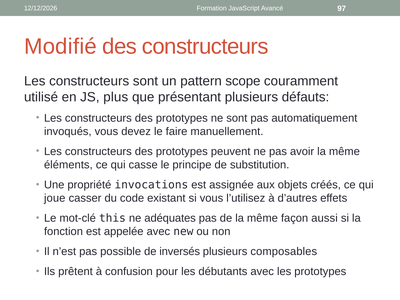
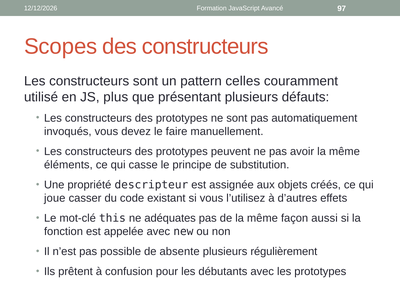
Modifié: Modifié -> Scopes (61, 47)
scope: scope -> celles (243, 81)
invocations: invocations -> descripteur (151, 185)
inversés: inversés -> absente (180, 252)
composables: composables -> régulièrement (284, 252)
